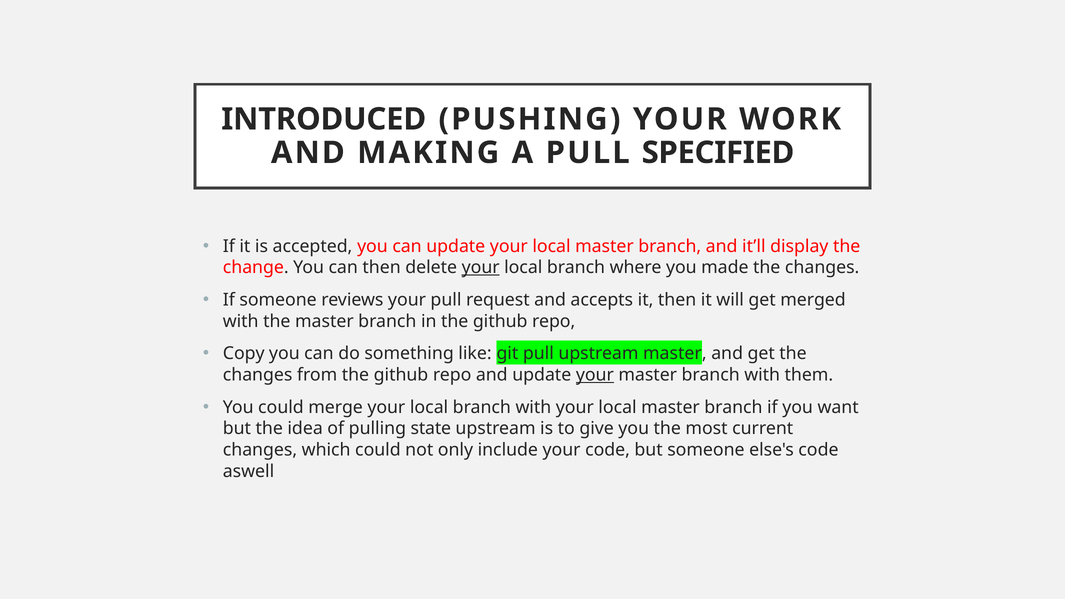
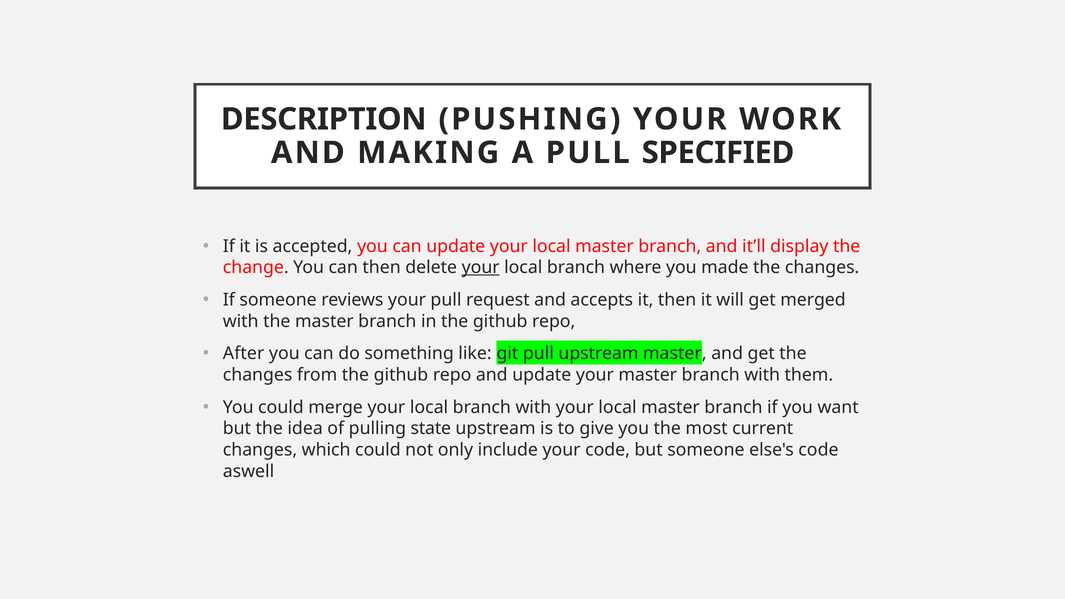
INTRODUCED: INTRODUCED -> DESCRIPTION (324, 119)
Copy: Copy -> After (244, 354)
your underline: present -> none (595, 375)
